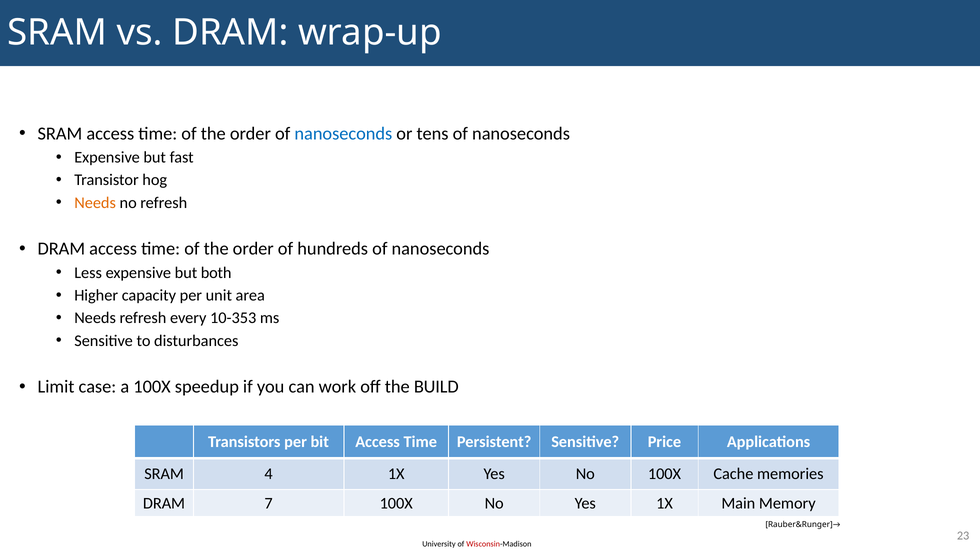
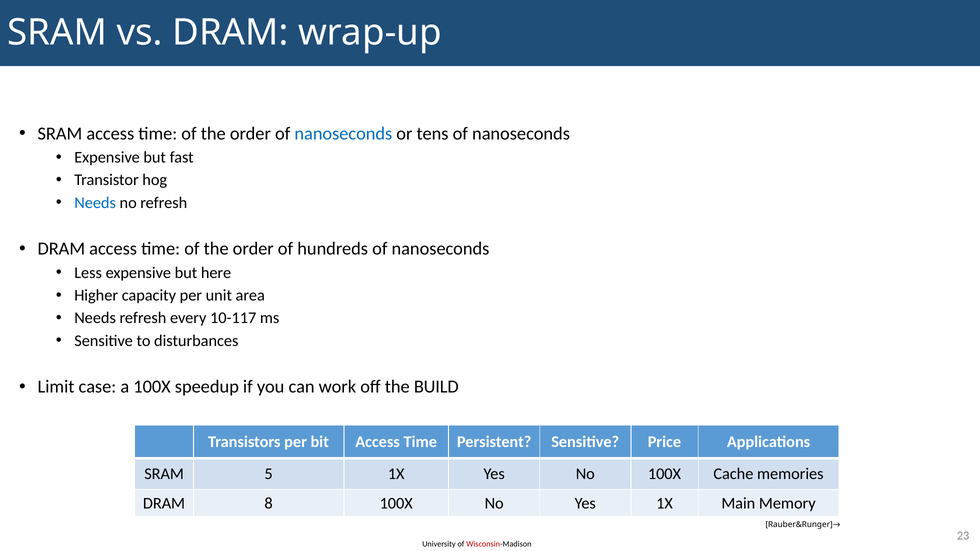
Needs colour: orange -> blue (95, 203)
both: both -> here (216, 273)
10-353: 10-353 -> 10-117 (233, 318)
4: 4 -> 5 (269, 474)
7: 7 -> 8 (269, 503)
